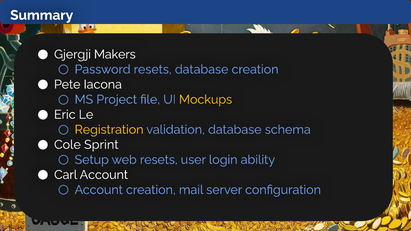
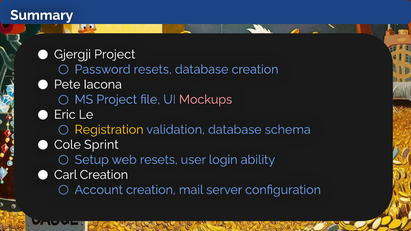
Gjergji Makers: Makers -> Project (115, 54)
Mockups colour: yellow -> pink (206, 100)
Carl Account: Account -> Creation (104, 175)
